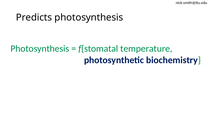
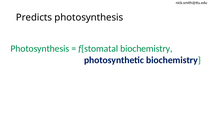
f{stomatal temperature: temperature -> biochemistry (146, 49)
